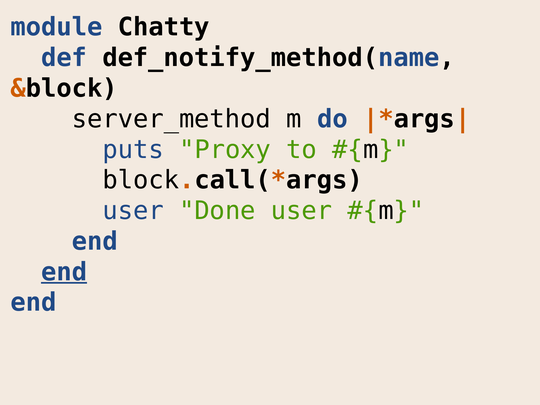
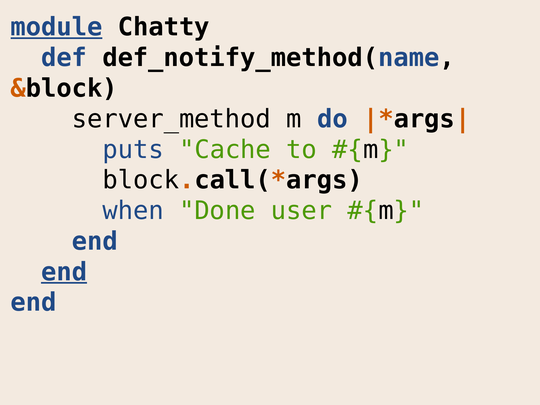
module underline: none -> present (56, 27)
Proxy: Proxy -> Cache (225, 150)
user: user -> when (133, 211)
